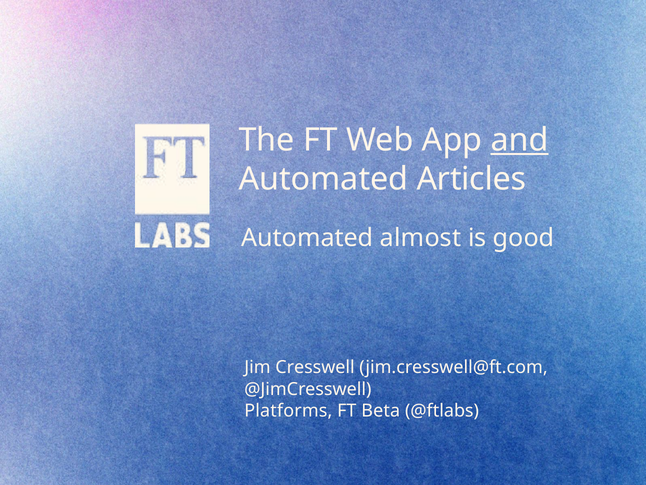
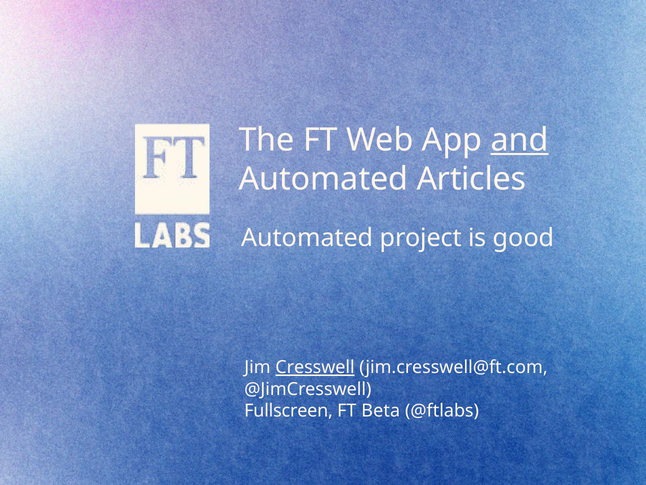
almost: almost -> project (421, 238)
Cresswell underline: none -> present (315, 367)
Platforms: Platforms -> Fullscreen (289, 410)
